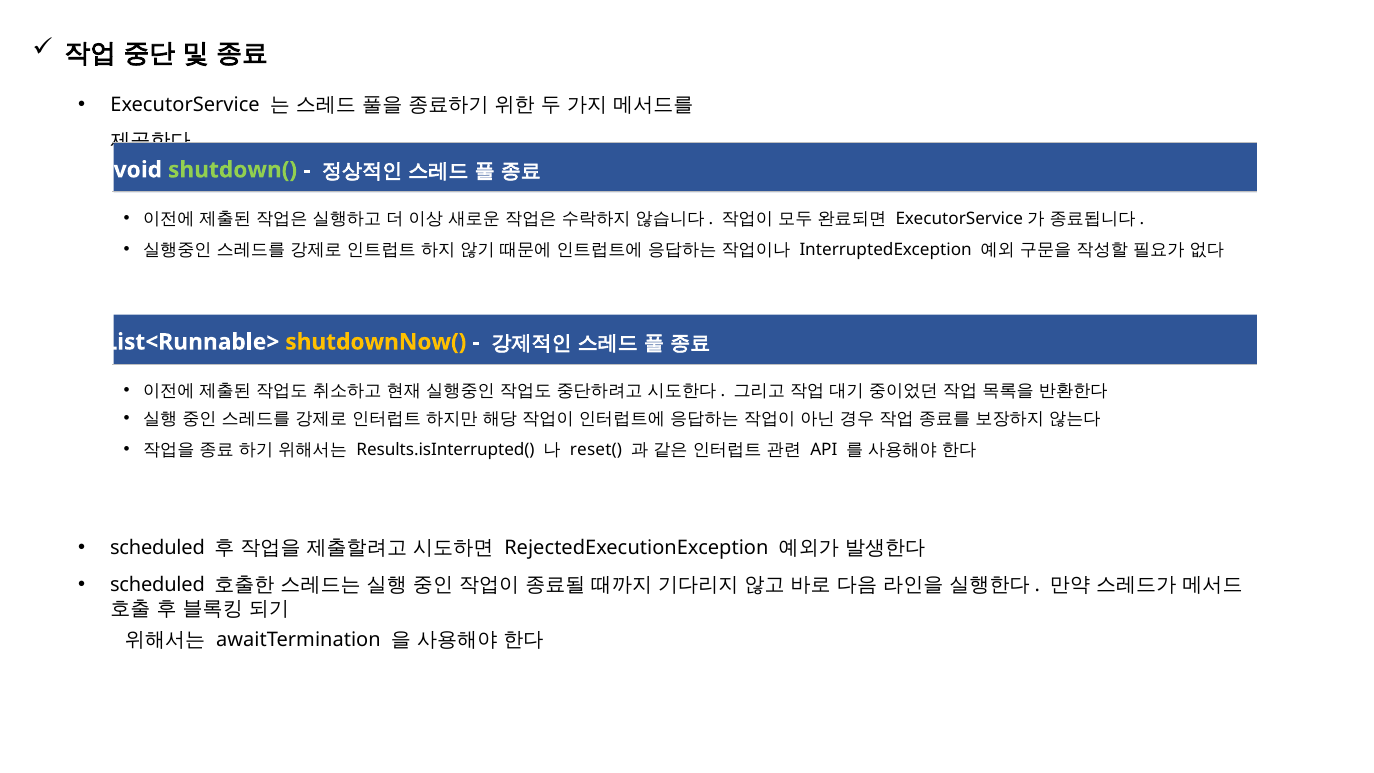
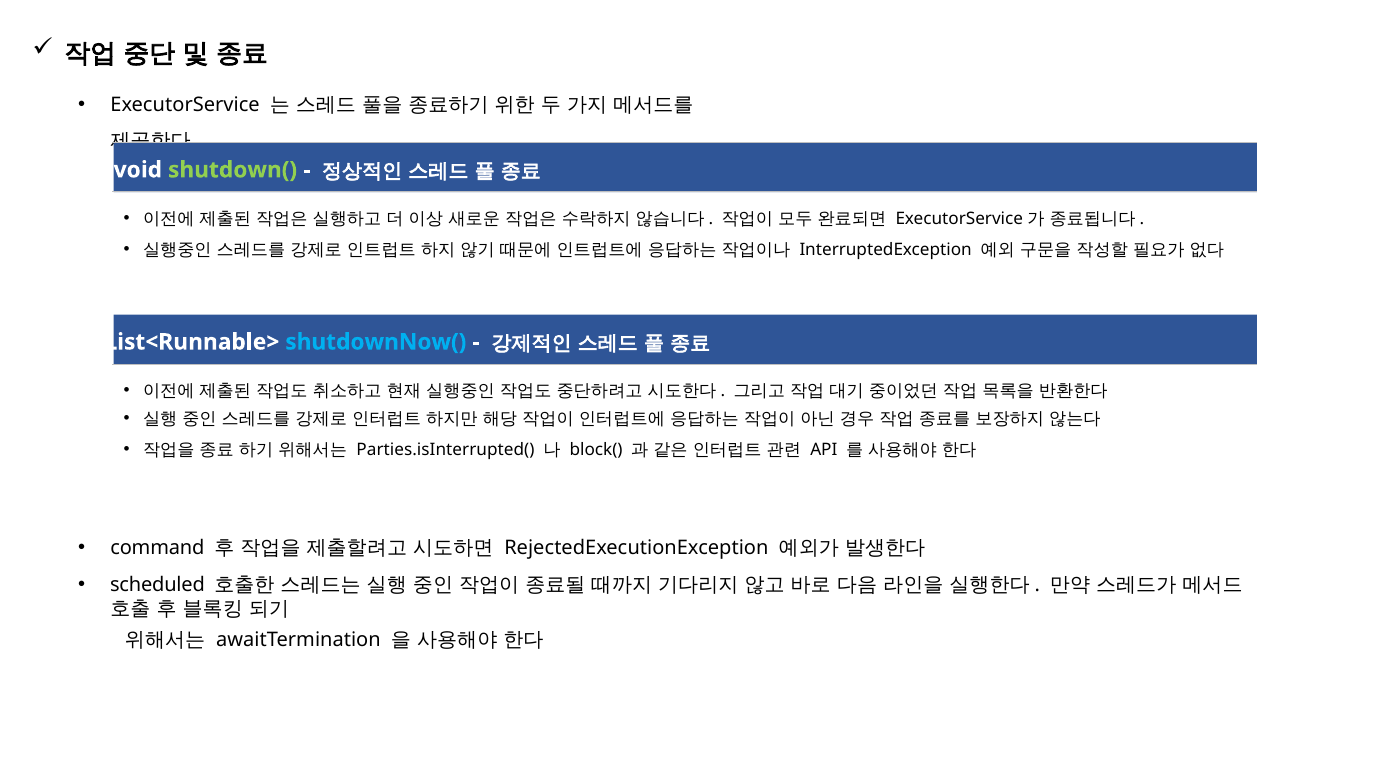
shutdownNow( colour: yellow -> light blue (376, 342)
Results.isInterrupted(: Results.isInterrupted( -> Parties.isInterrupted( (445, 450)
reset(: reset( -> block( (596, 450)
scheduled: scheduled -> command (157, 547)
